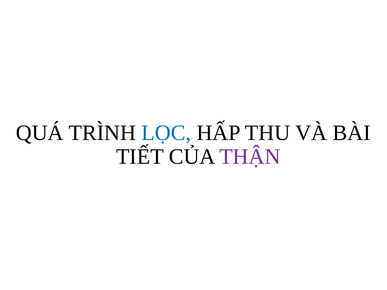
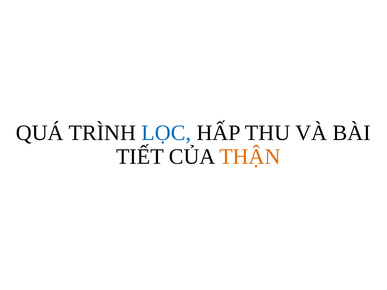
THẬN colour: purple -> orange (250, 157)
